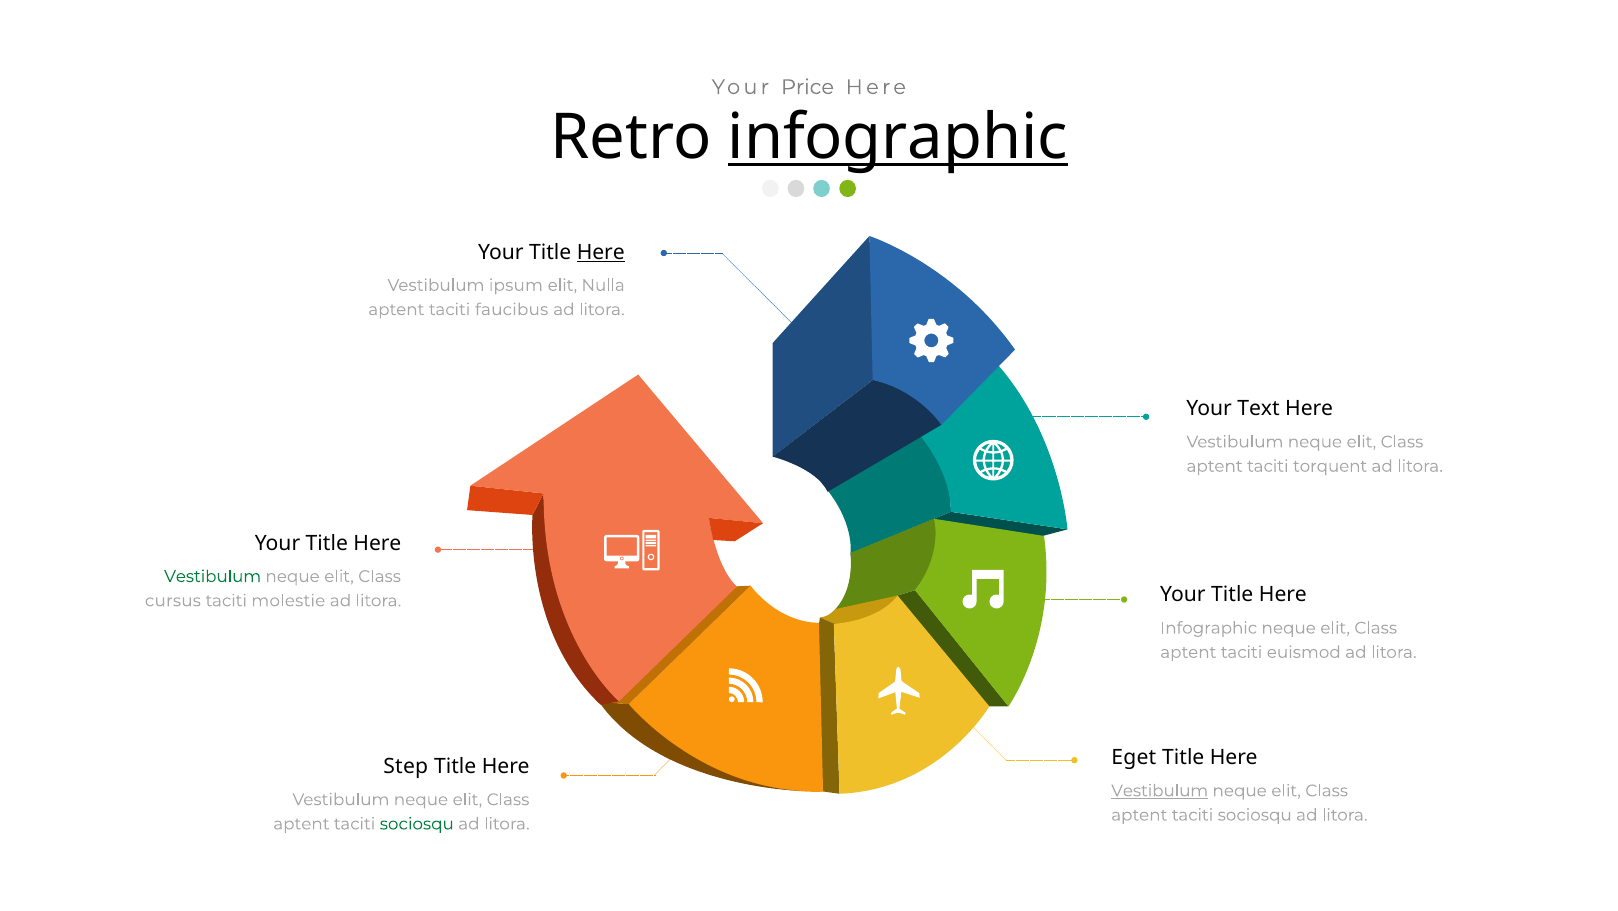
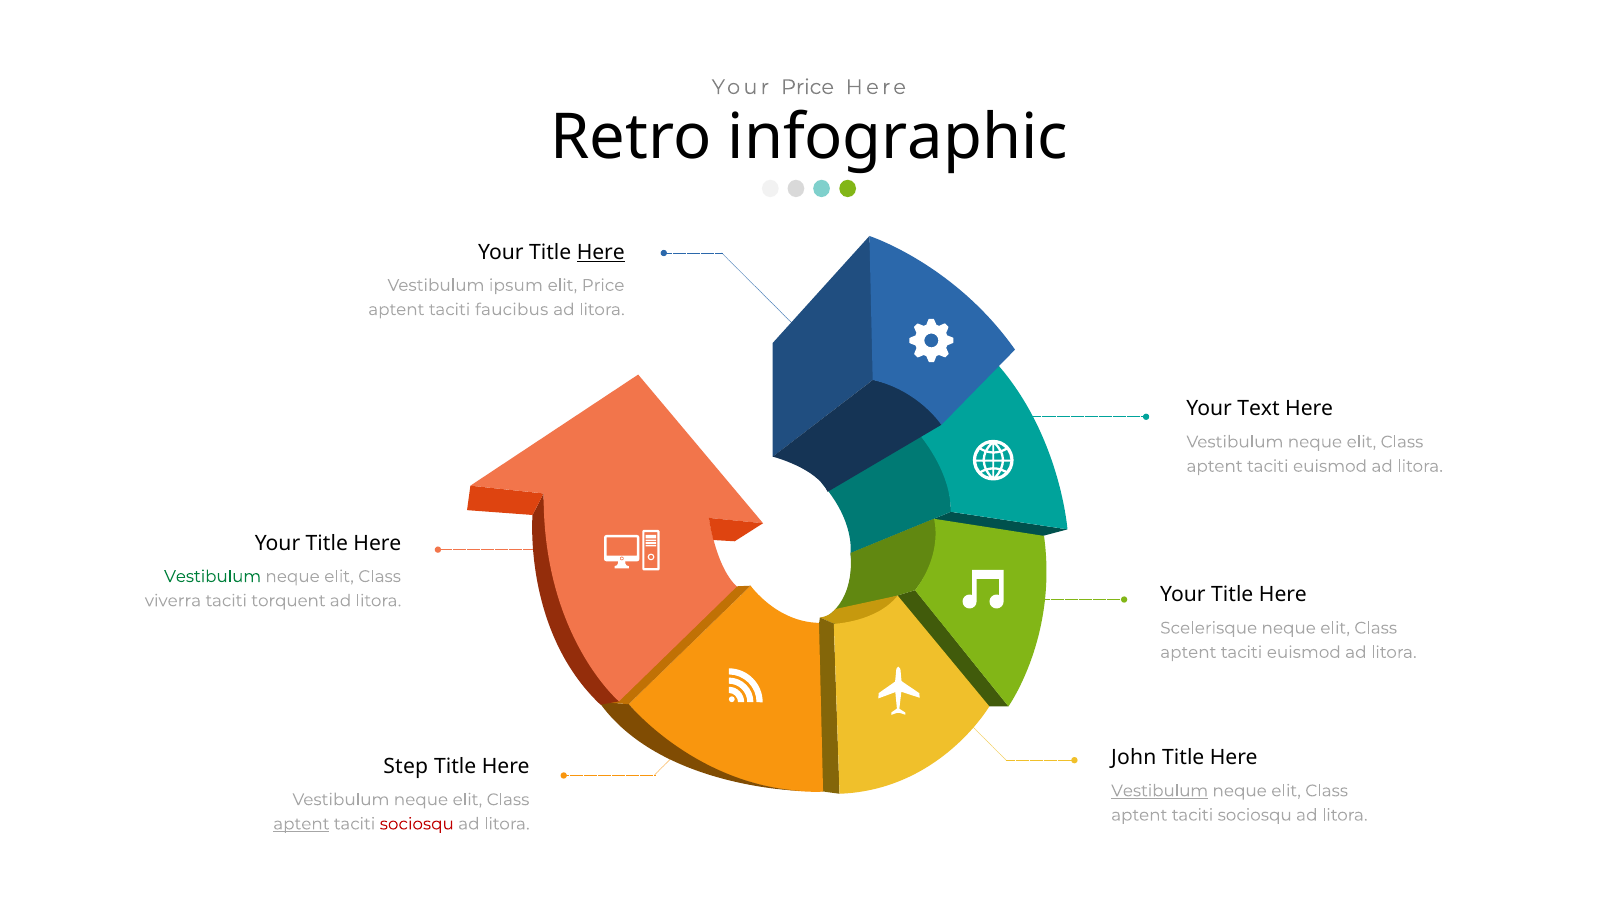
infographic underline: present -> none (898, 137)
elit Nulla: Nulla -> Price (603, 285)
torquent: torquent -> euismod (1330, 466)
cursus: cursus -> viverra (173, 601)
molestie: molestie -> torquent (288, 601)
Infographic: Infographic -> Scelerisque (1209, 628)
Eget: Eget -> John (1134, 758)
aptent underline: none -> present (301, 824)
sociosqu colour: green -> red (417, 824)
